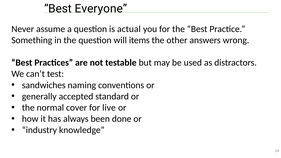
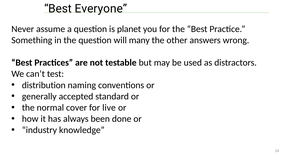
actual: actual -> planet (129, 29)
items: items -> many (139, 40)
sandwiches: sandwiches -> distribution (44, 85)
